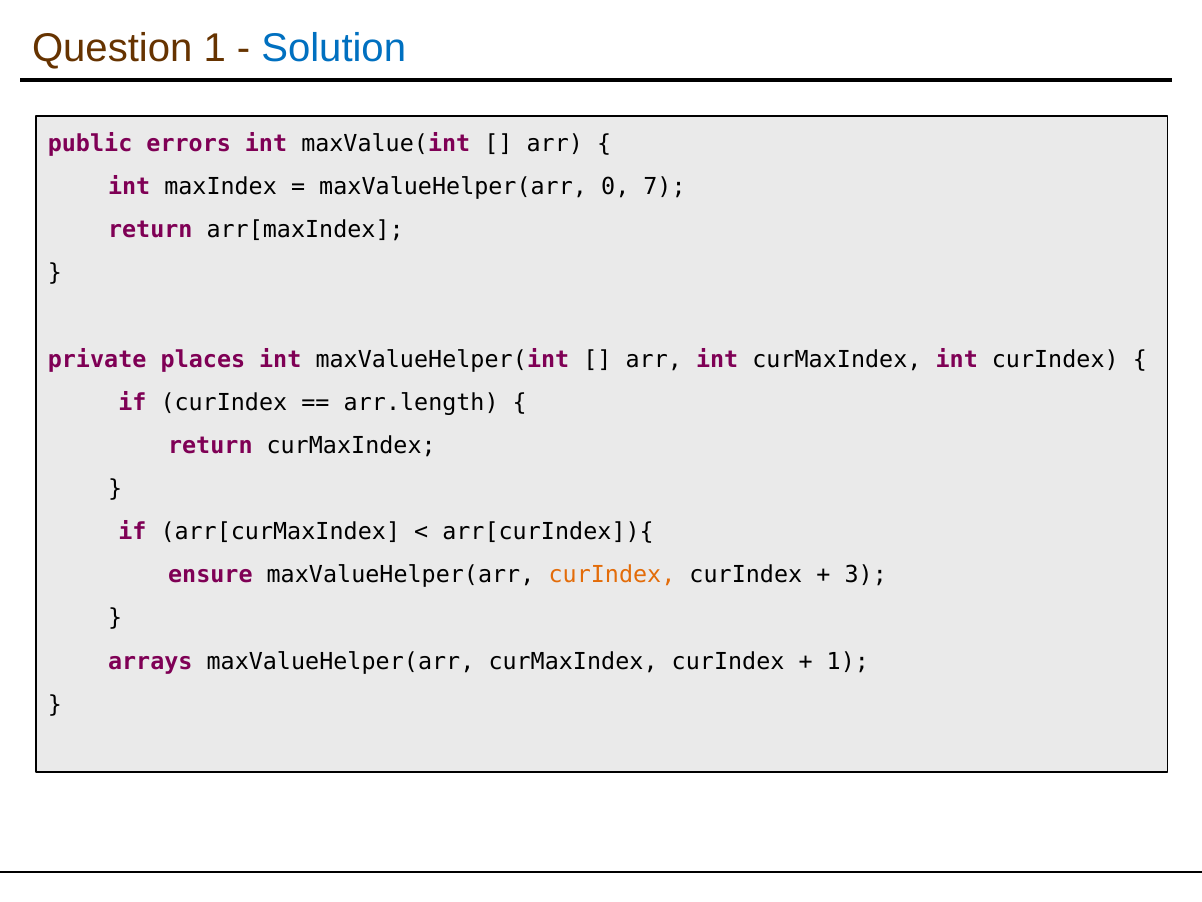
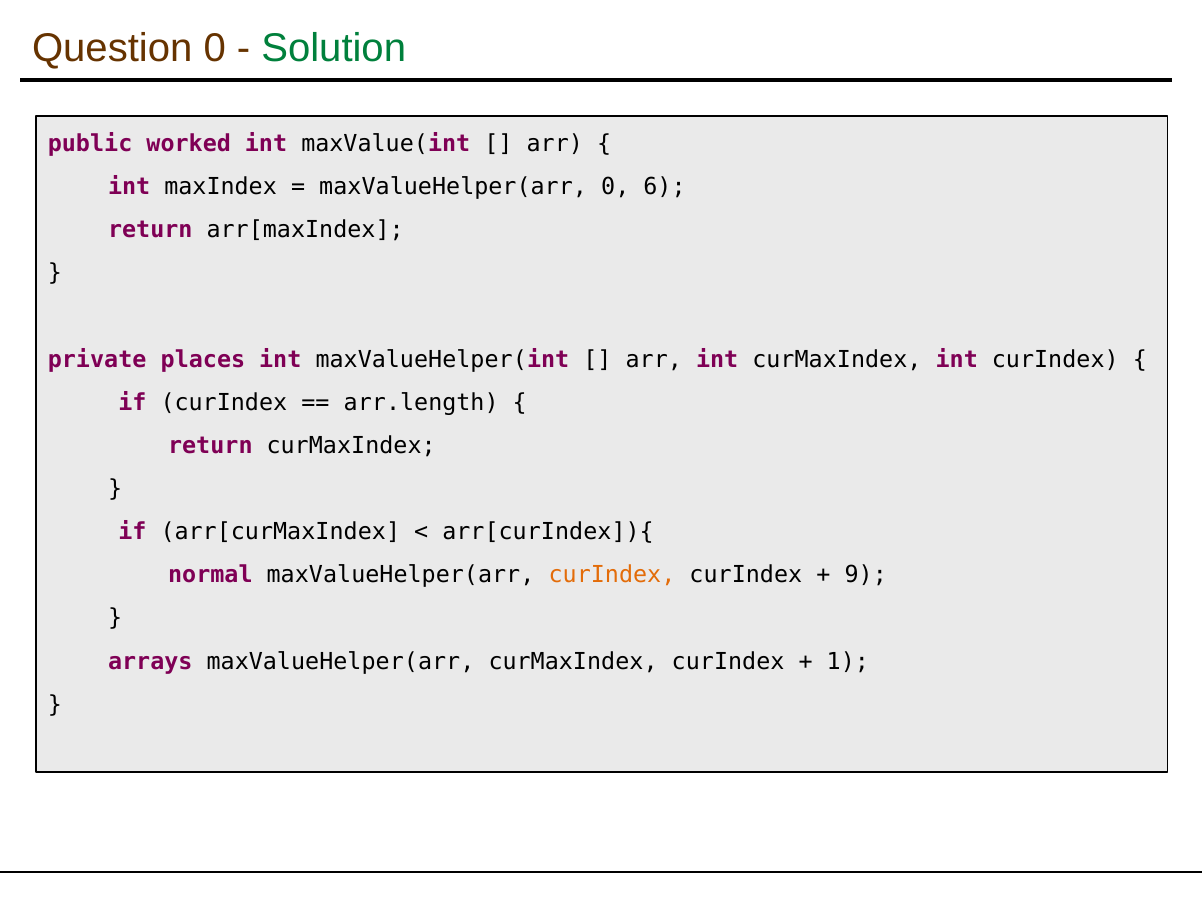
Question 1: 1 -> 0 (215, 48)
Solution colour: blue -> green (334, 48)
errors: errors -> worked (189, 144)
7: 7 -> 6 (665, 187)
ensure: ensure -> normal (210, 575)
3: 3 -> 9 (866, 575)
